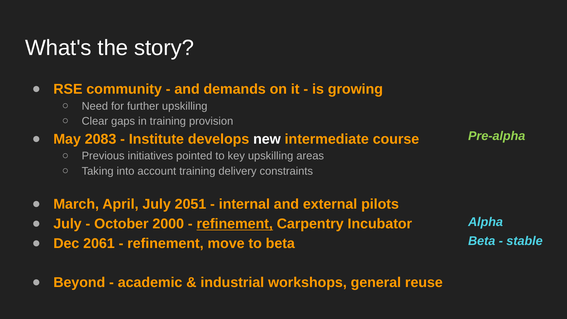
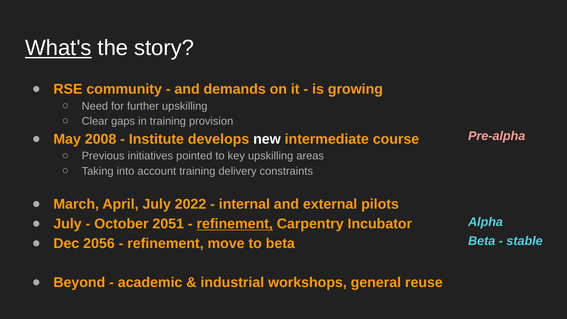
What's underline: none -> present (58, 48)
Pre-alpha colour: light green -> pink (497, 136)
2083: 2083 -> 2008 (101, 139)
2051: 2051 -> 2022 (190, 204)
2000: 2000 -> 2051 (168, 224)
2061: 2061 -> 2056 (99, 243)
